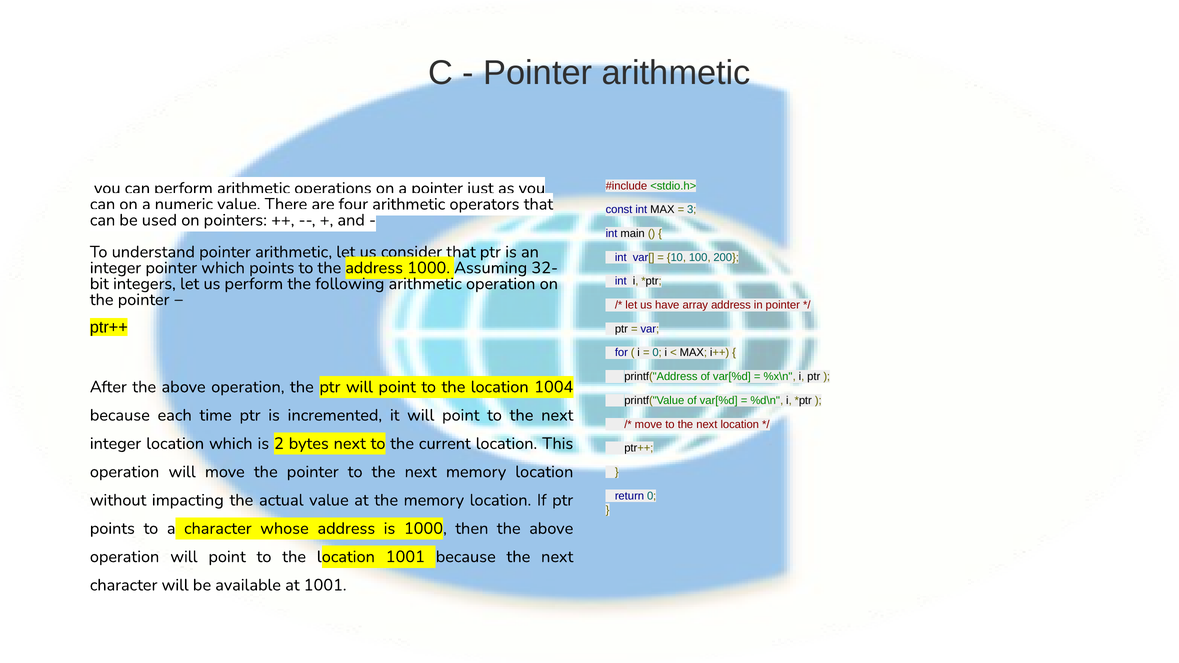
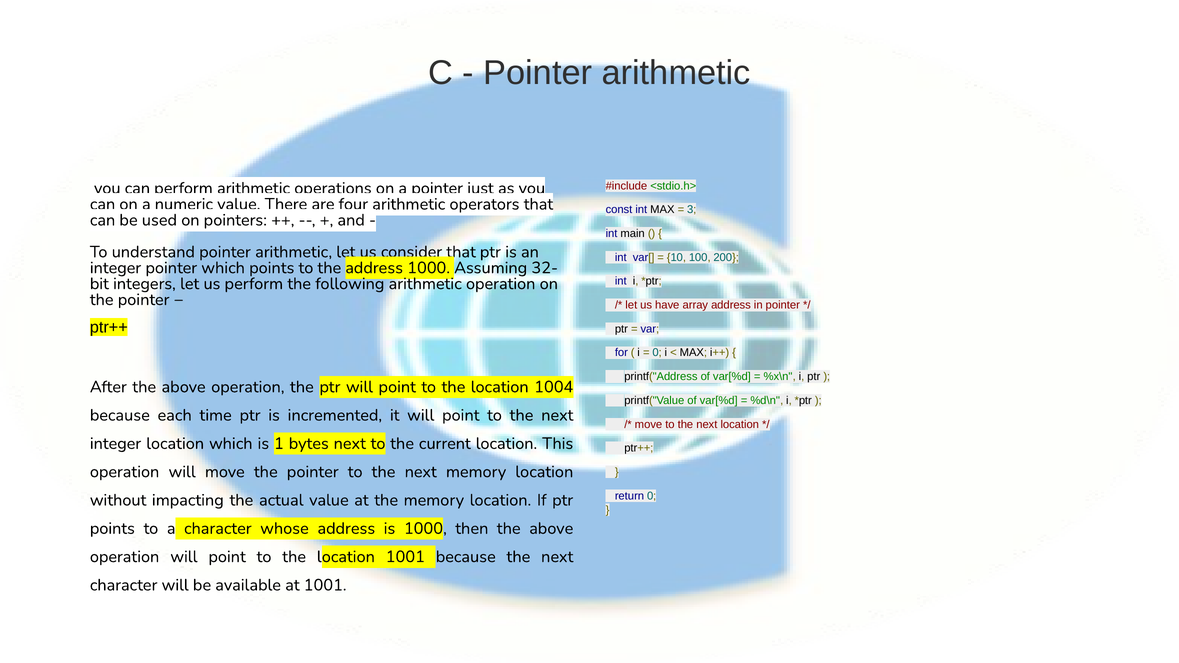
2: 2 -> 1 (279, 444)
